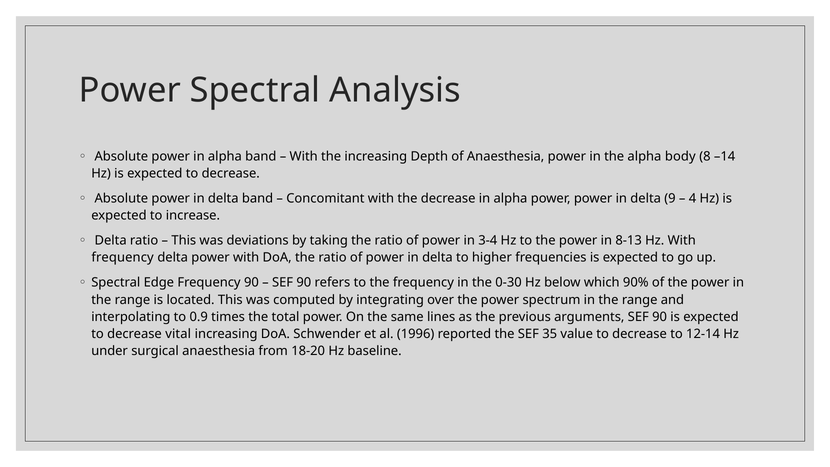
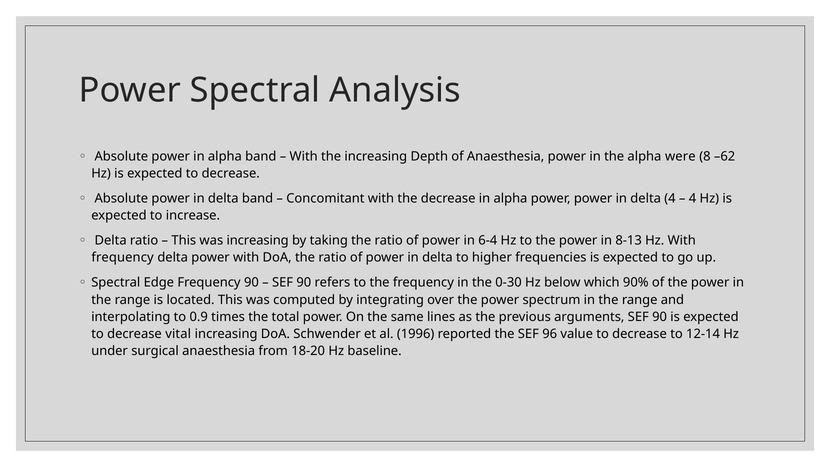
body: body -> were (680, 157)
–14: –14 -> –62 (725, 157)
delta 9: 9 -> 4 (670, 199)
was deviations: deviations -> increasing (258, 241)
3-4: 3-4 -> 6-4 (488, 241)
35: 35 -> 96 (550, 334)
